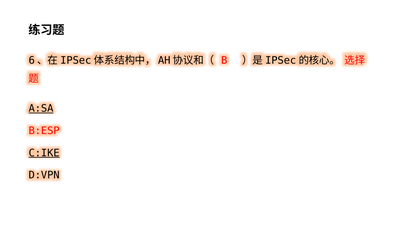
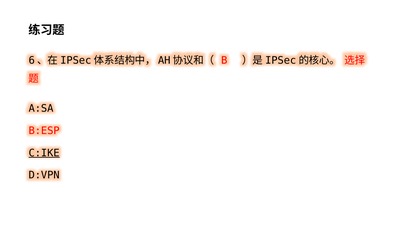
A:SA underline: present -> none (41, 108)
